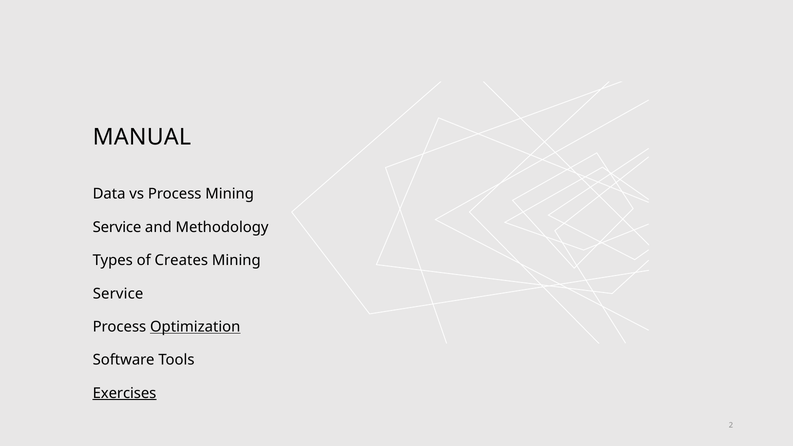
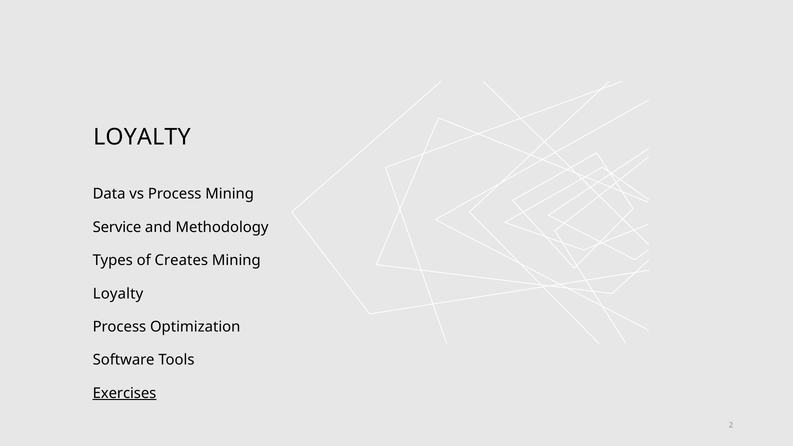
MANUAL: MANUAL -> LOYALTY (142, 137)
Service: Service -> Loyalty (118, 294)
Optimization underline: present -> none (195, 327)
